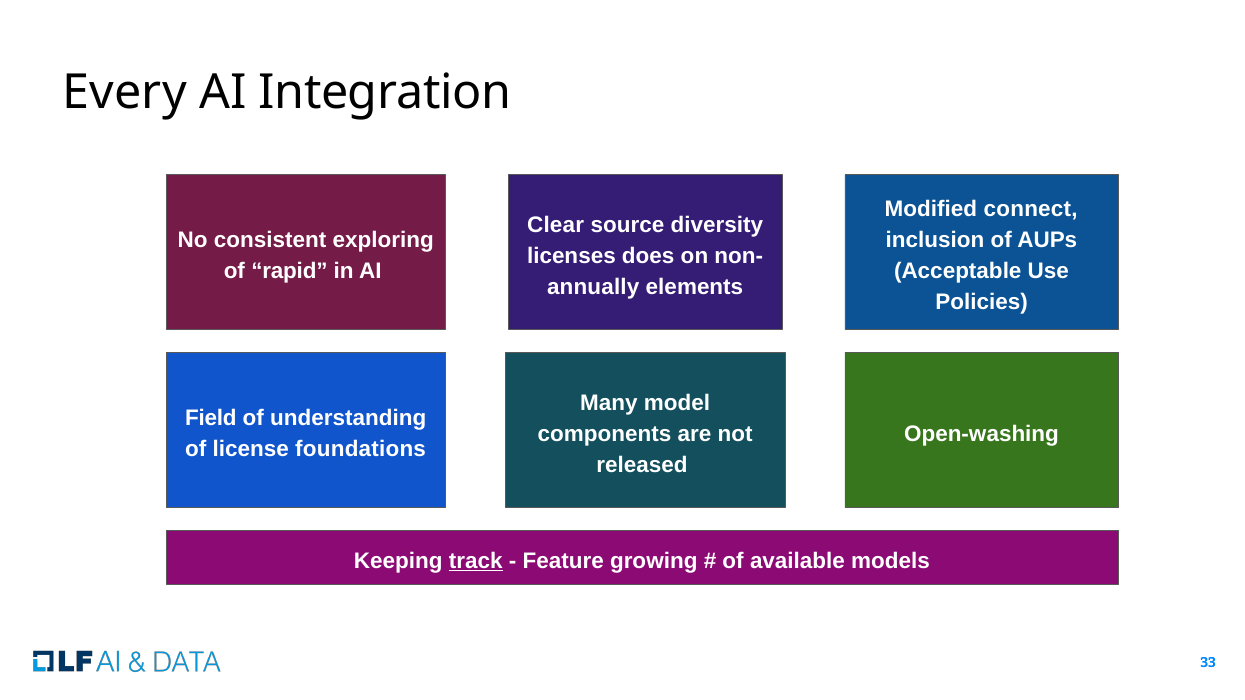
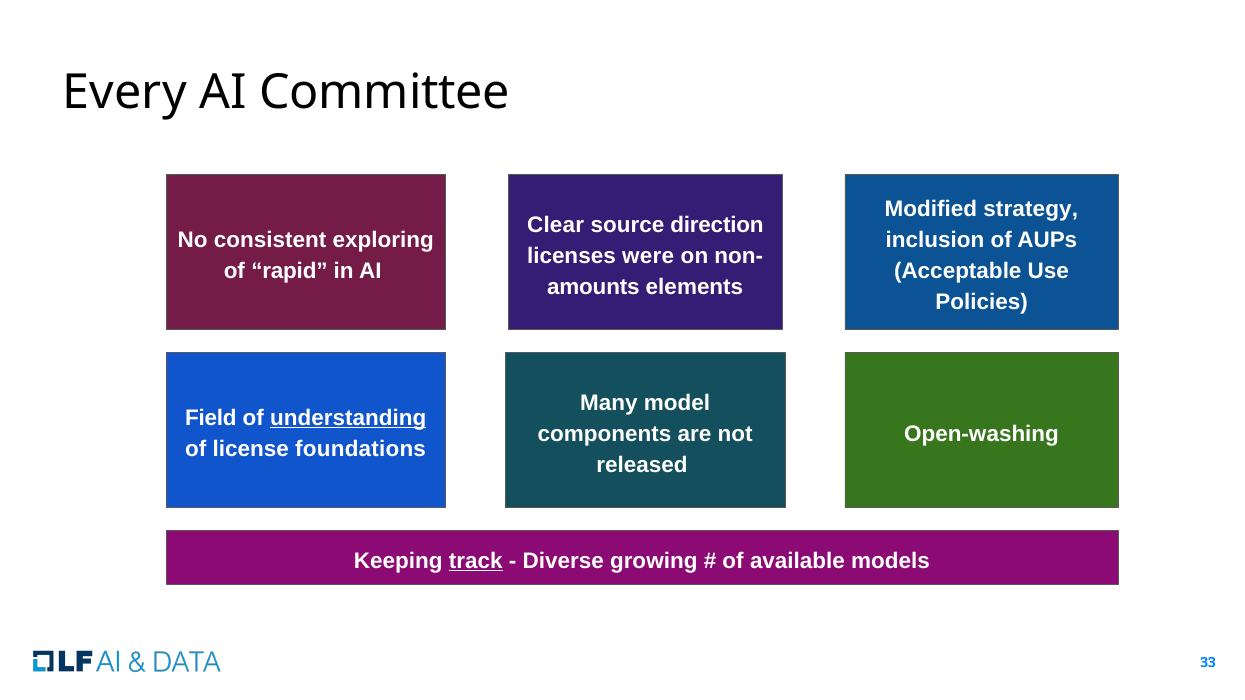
Integration: Integration -> Committee (385, 93)
connect: connect -> strategy (1031, 209)
diversity: diversity -> direction (717, 225)
does: does -> were (648, 256)
annually: annually -> amounts (593, 287)
understanding underline: none -> present (348, 418)
Feature: Feature -> Diverse (563, 561)
